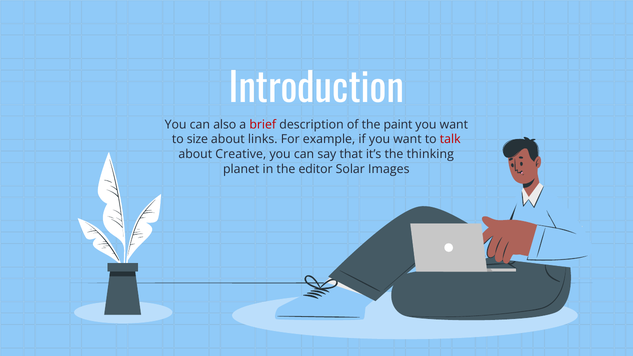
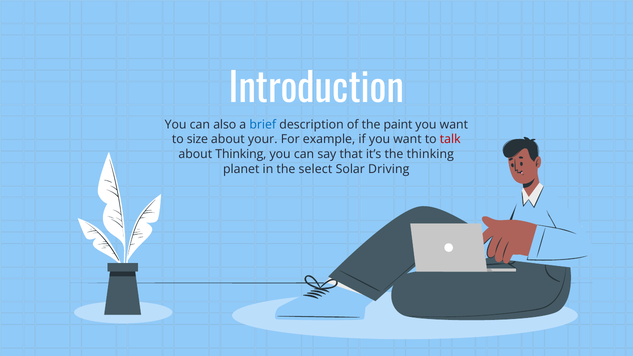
brief colour: red -> blue (263, 125)
links: links -> your (263, 139)
about Creative: Creative -> Thinking (241, 154)
editor: editor -> select (315, 169)
Images: Images -> Driving (389, 169)
